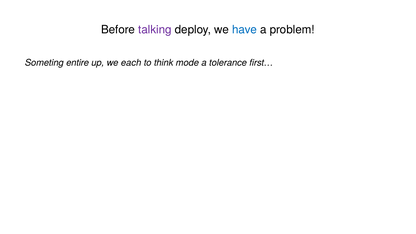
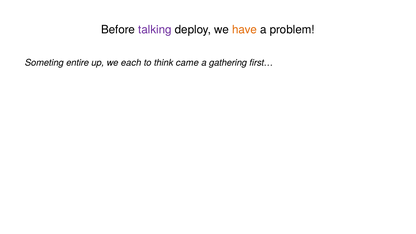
have colour: blue -> orange (245, 30)
mode: mode -> came (187, 63)
tolerance: tolerance -> gathering (228, 63)
